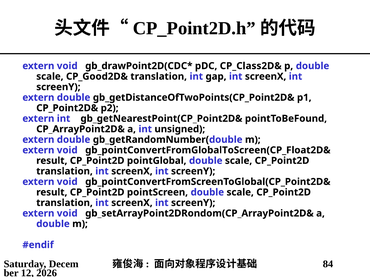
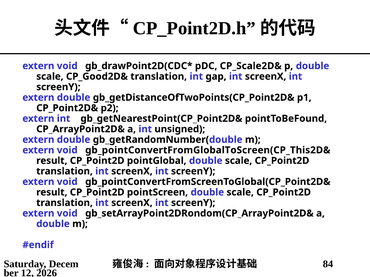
CP_Class2D&: CP_Class2D& -> CP_Scale2D& (251, 66)
gb_pointConvertFromGlobalToScreen(CP_Float2D&: gb_pointConvertFromGlobalToScreen(CP_Float2D& -> gb_pointConvertFromGlobalToScreen(CP_This2D& (208, 150)
